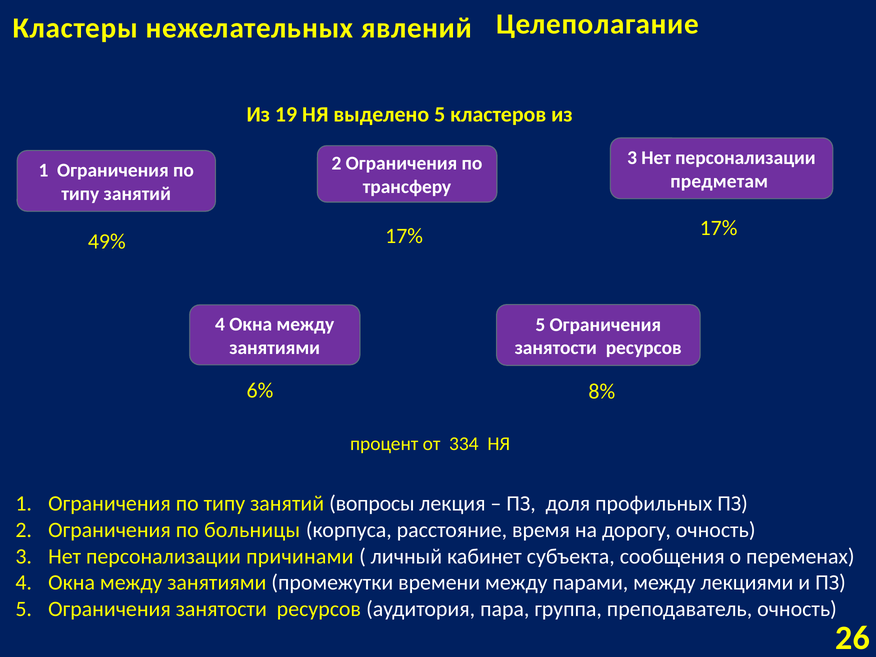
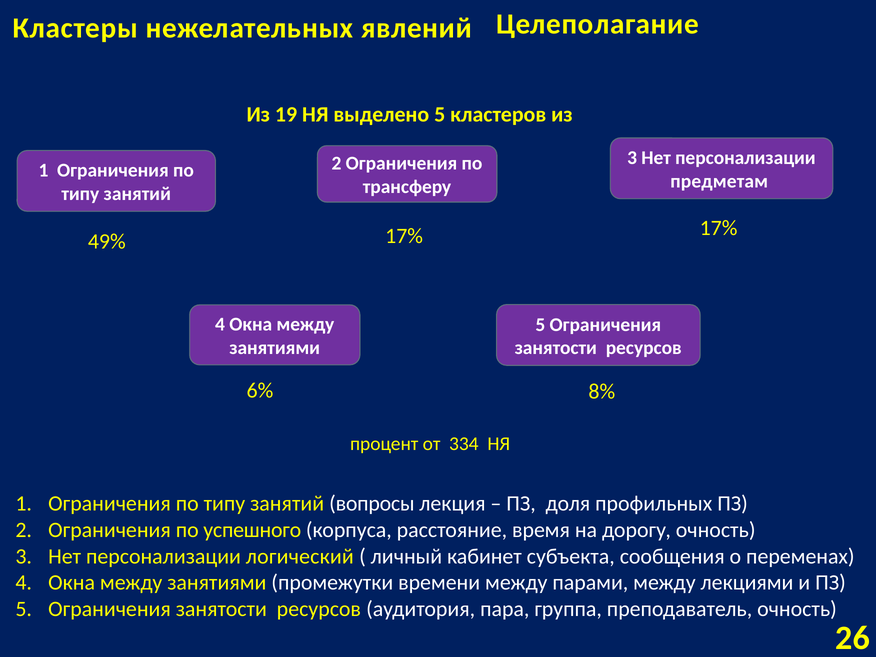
больницы: больницы -> успешного (252, 530)
причинами: причинами -> логический (300, 556)
